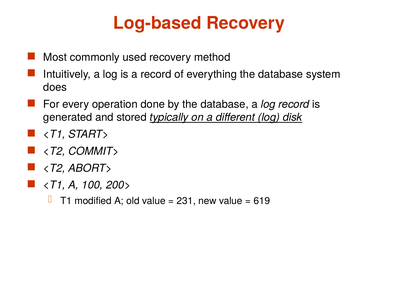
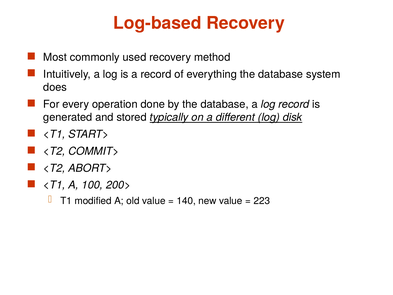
231: 231 -> 140 (186, 201)
619: 619 -> 223 (262, 201)
